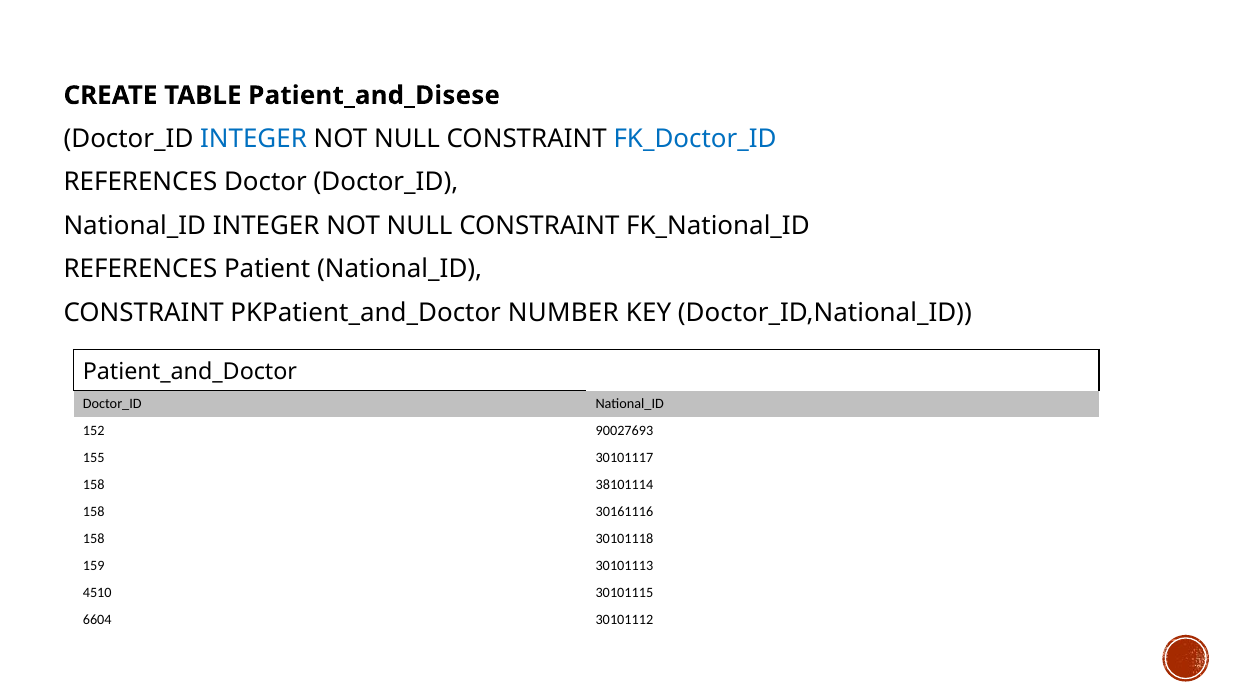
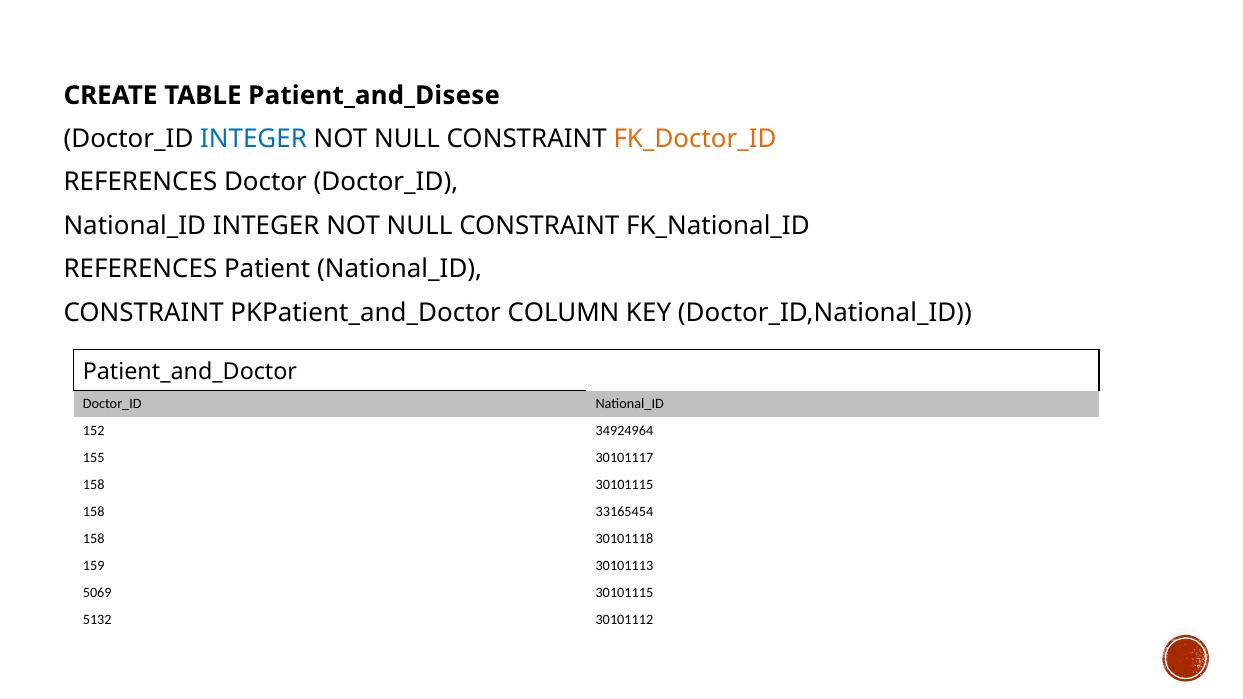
FK_Doctor_ID colour: blue -> orange (695, 139)
NUMBER: NUMBER -> COLUMN (564, 313)
90027693: 90027693 -> 34924964 (624, 431)
158 38101114: 38101114 -> 30101115 (624, 485)
30161116: 30161116 -> 33165454 (624, 512)
4510: 4510 -> 5069 (97, 593)
6604: 6604 -> 5132 (97, 620)
